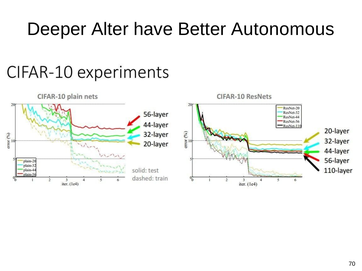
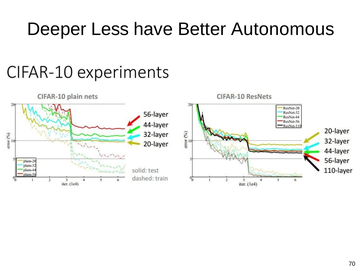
Alter: Alter -> Less (110, 29)
